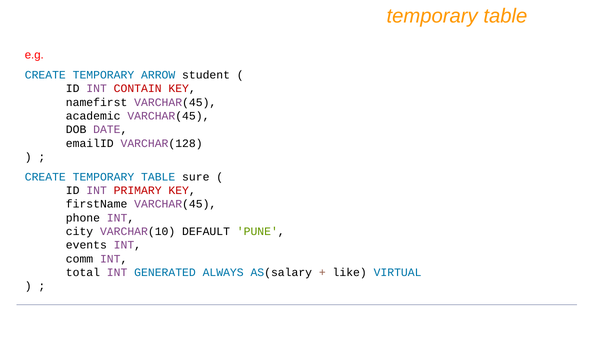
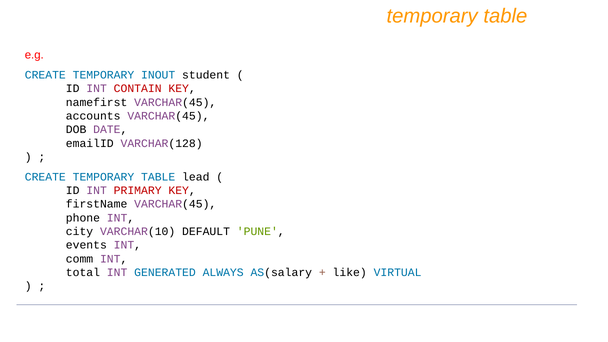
ARROW: ARROW -> INOUT (158, 75)
academic: academic -> accounts (93, 116)
sure: sure -> lead (196, 177)
